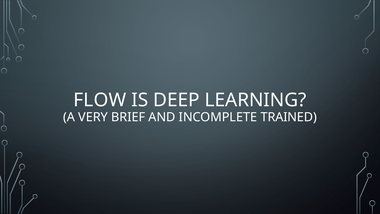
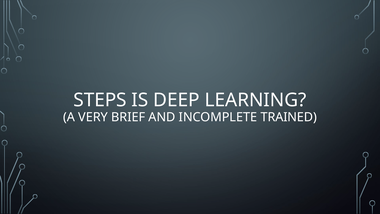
FLOW: FLOW -> STEPS (100, 100)
